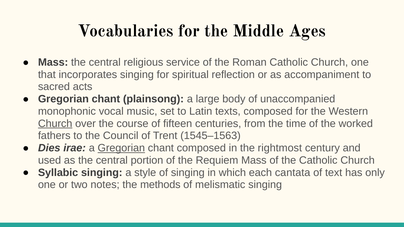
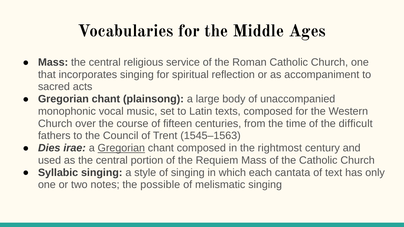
Church underline: present -> none (55, 124)
worked: worked -> difficult (356, 124)
methods: methods -> possible (160, 185)
